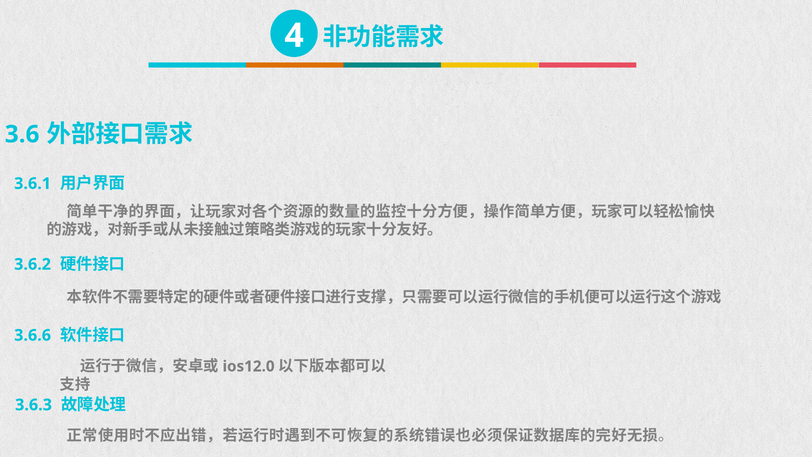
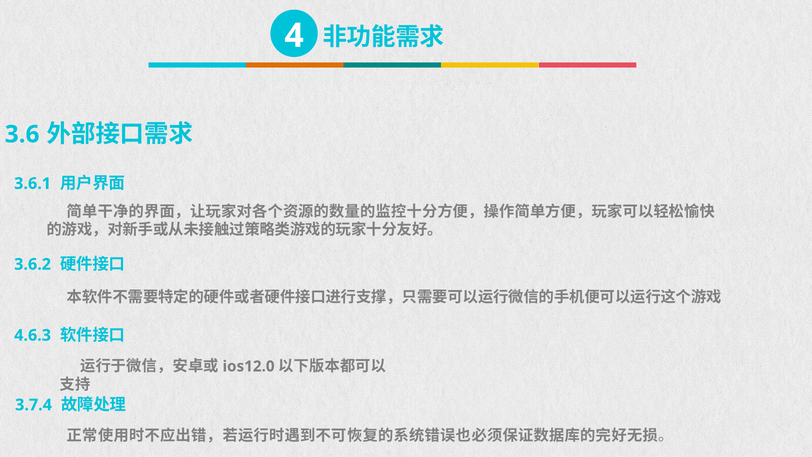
3.6.6: 3.6.6 -> 4.6.3 (33, 335)
3.6.3: 3.6.3 -> 3.7.4 (34, 405)
